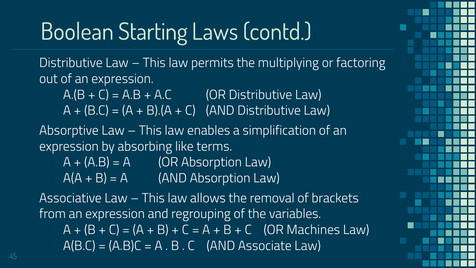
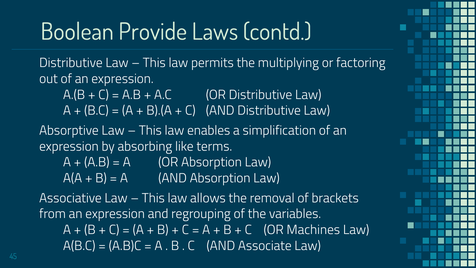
Starting: Starting -> Provide (153, 32)
